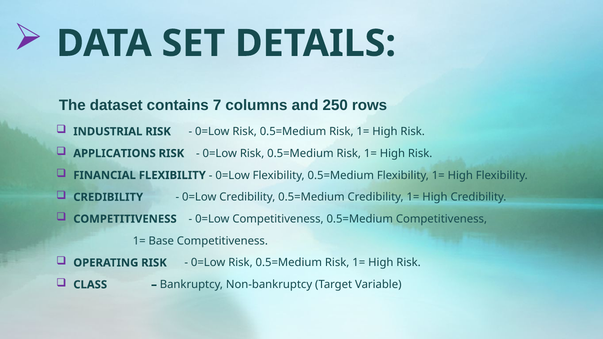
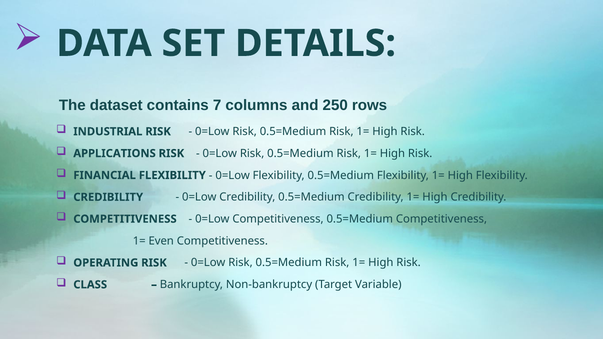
Base: Base -> Even (161, 241)
